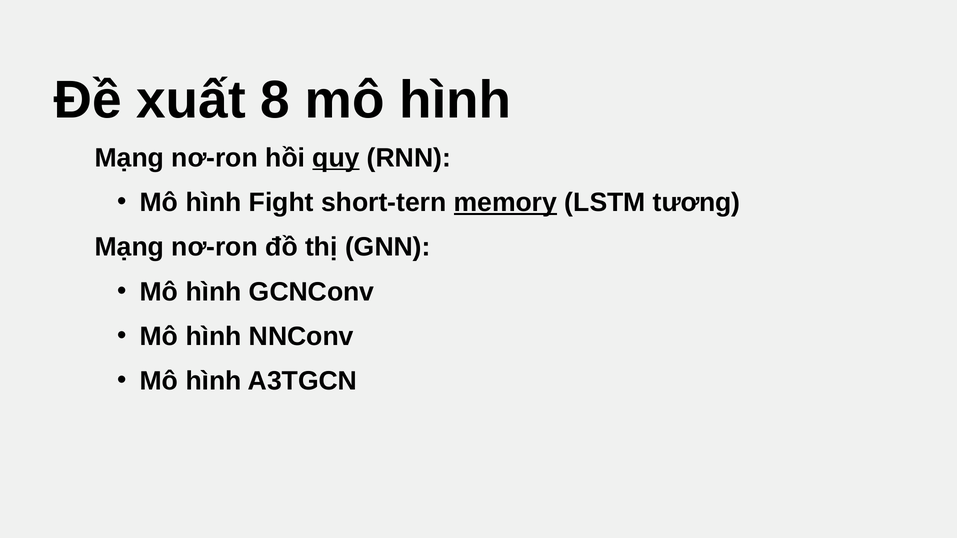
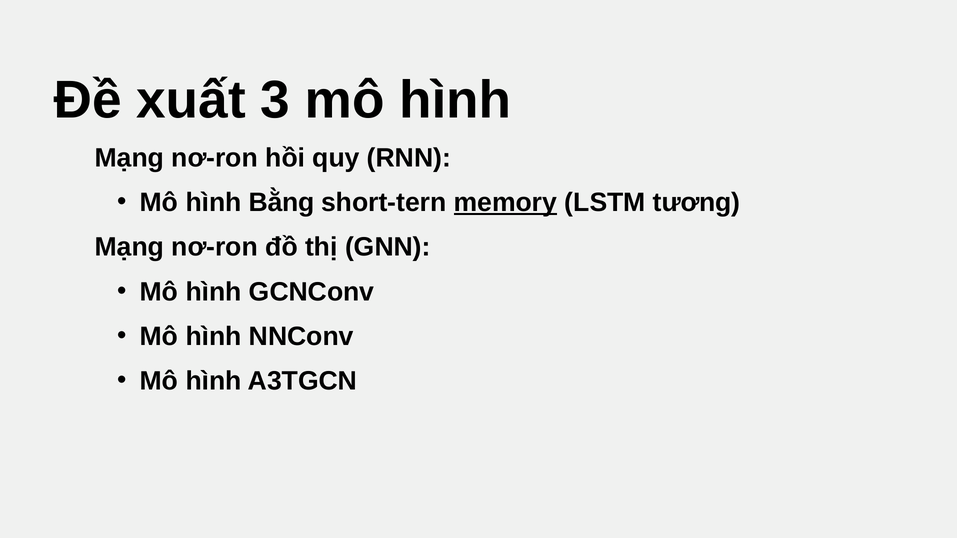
8: 8 -> 3 (275, 100)
quy underline: present -> none (336, 158)
Fight: Fight -> Bằng (281, 203)
